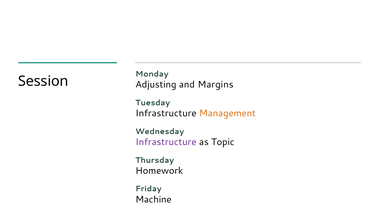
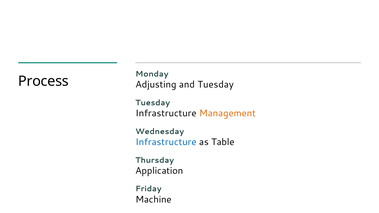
Session: Session -> Process (43, 81)
and Margins: Margins -> Tuesday (216, 85)
Infrastructure colour: purple -> blue (166, 142)
Topic: Topic -> Table (223, 142)
Homework: Homework -> Application (159, 171)
